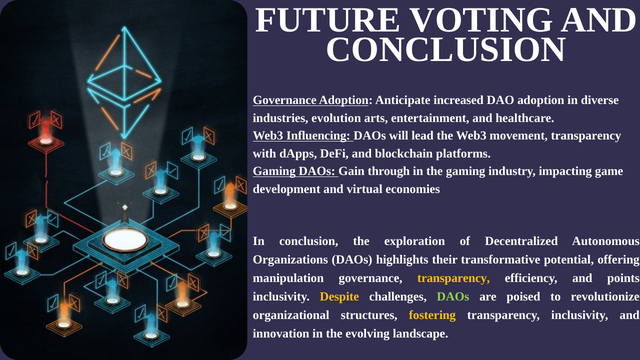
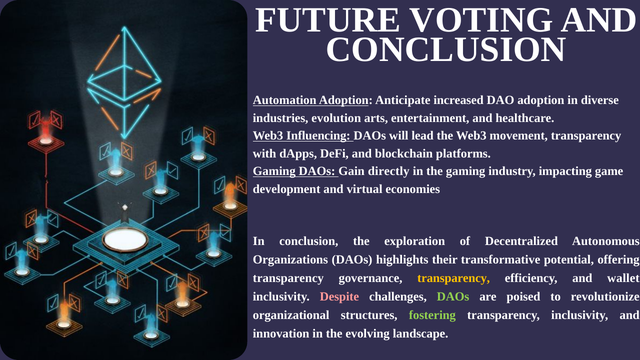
Governance: Governance -> Automation (285, 100)
through: through -> directly (389, 171)
manipulation: manipulation -> transparency (288, 278)
points: points -> wallet (623, 278)
Despite colour: yellow -> pink (339, 297)
fostering colour: yellow -> light green (432, 315)
